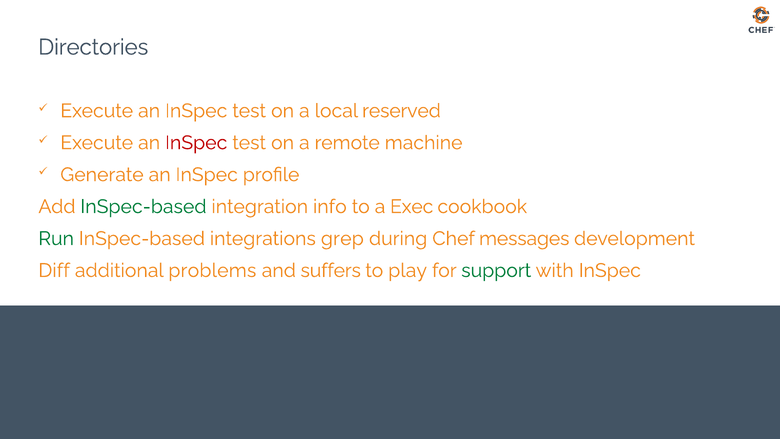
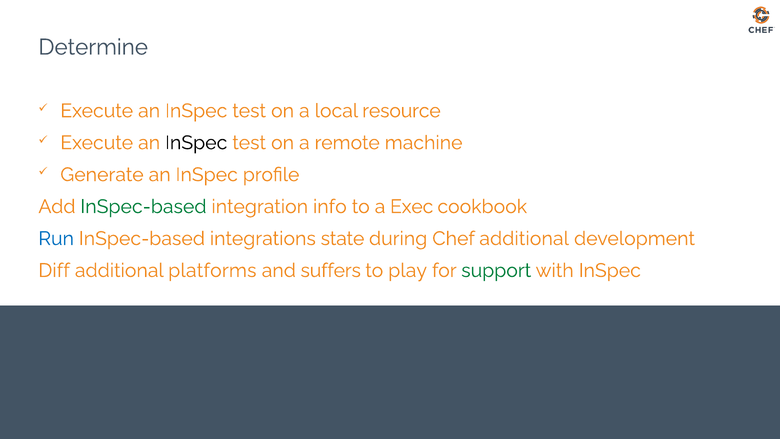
Directories: Directories -> Determine (93, 47)
reserved: reserved -> resource (401, 111)
InSpec colour: red -> black (196, 143)
Run colour: green -> blue (56, 238)
grep: grep -> state (343, 238)
Chef messages: messages -> additional (524, 238)
problems: problems -> platforms (212, 270)
